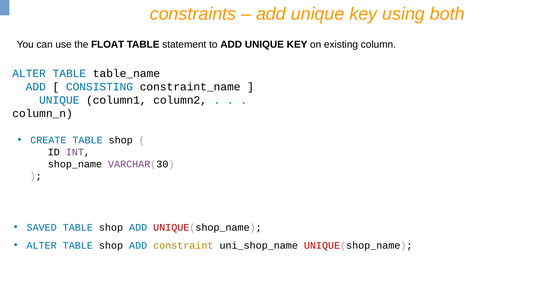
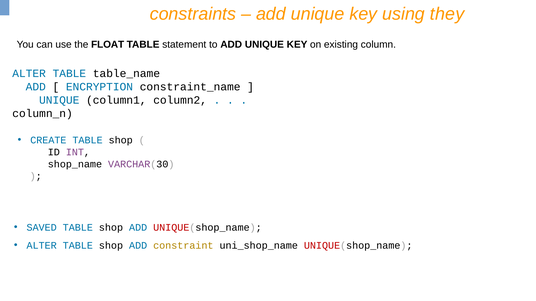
both: both -> they (447, 14)
CONSISTING: CONSISTING -> ENCRYPTION (99, 87)
